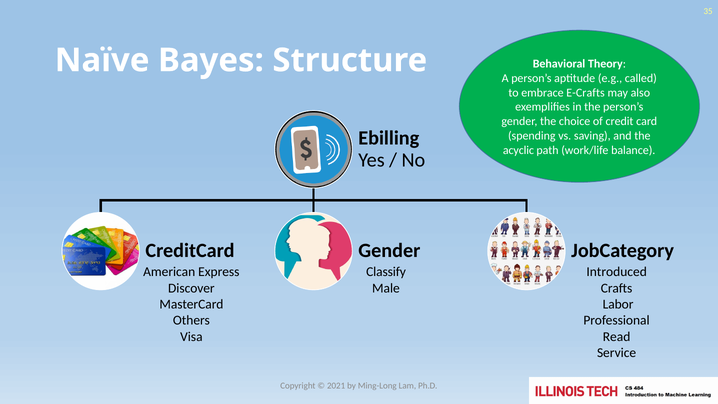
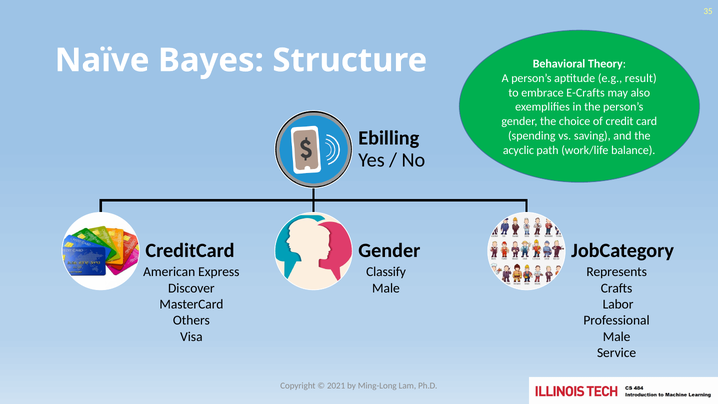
called: called -> result (641, 78)
Introduced: Introduced -> Represents (617, 272)
Read: Read -> Male (617, 336)
